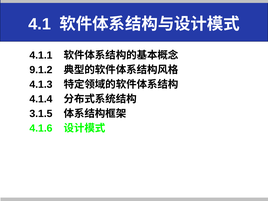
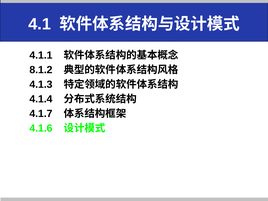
9.1.2: 9.1.2 -> 8.1.2 (41, 70)
3.1.5: 3.1.5 -> 4.1.7 (41, 114)
